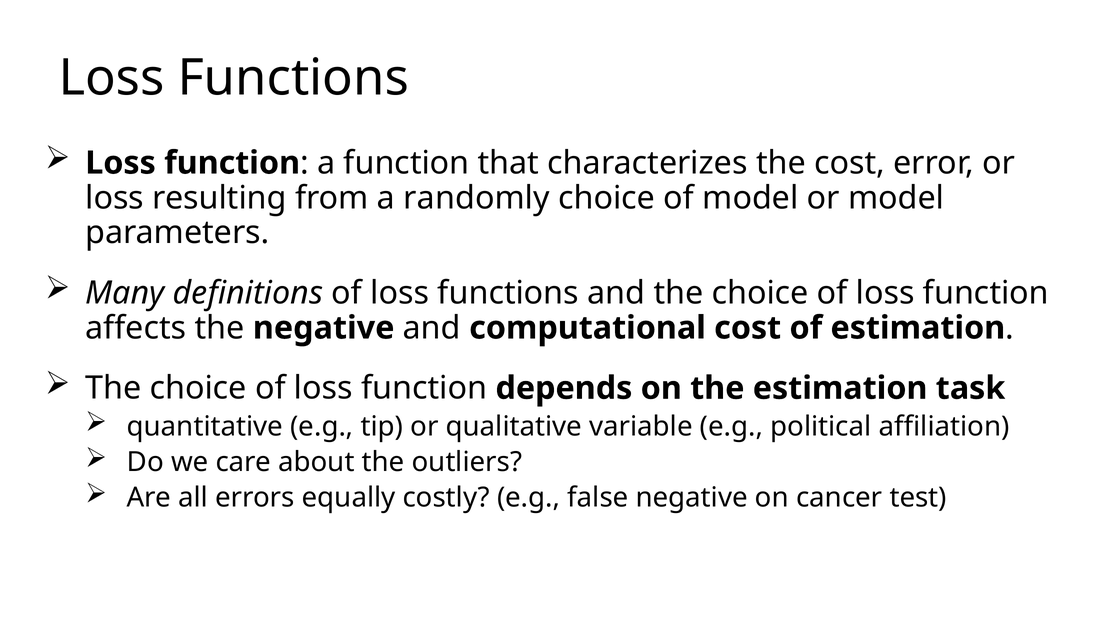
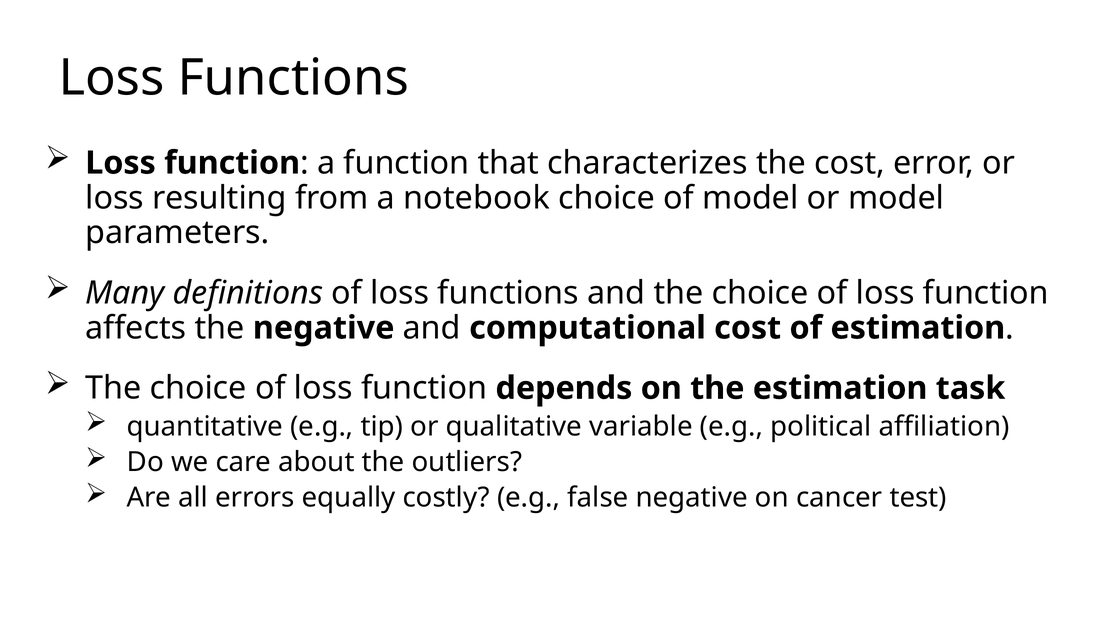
randomly: randomly -> notebook (477, 198)
